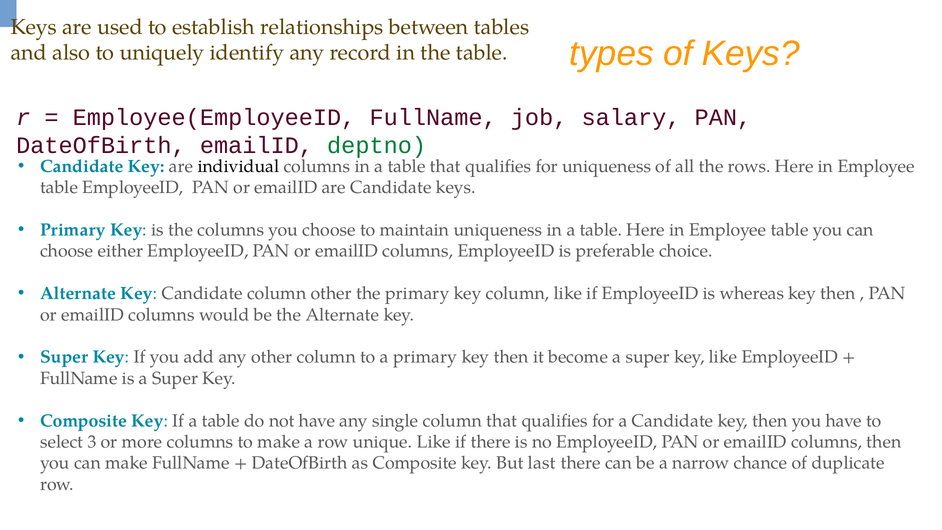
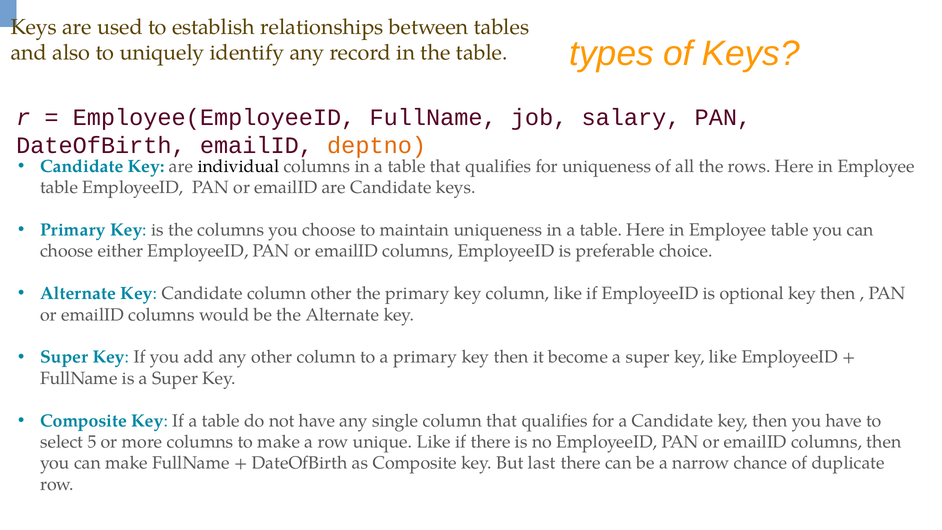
deptno colour: green -> orange (377, 146)
whereas: whereas -> optional (752, 293)
3: 3 -> 5 (92, 442)
